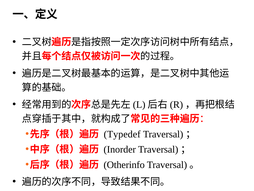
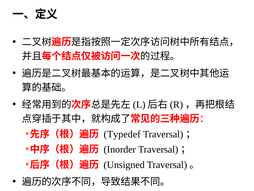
Otherinfo: Otherinfo -> Unsigned (124, 164)
